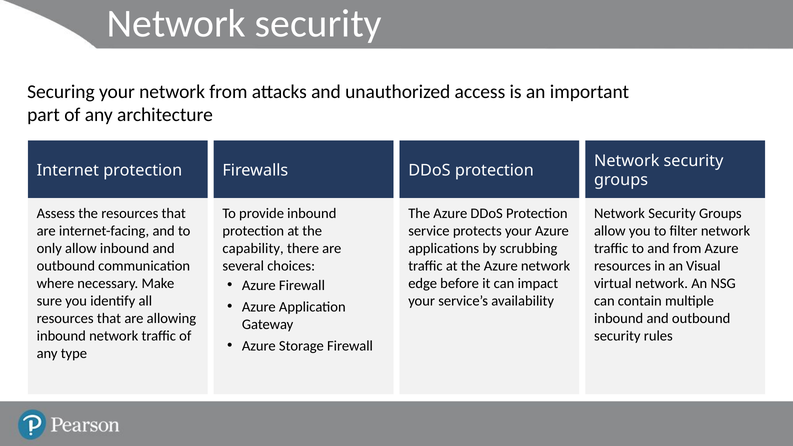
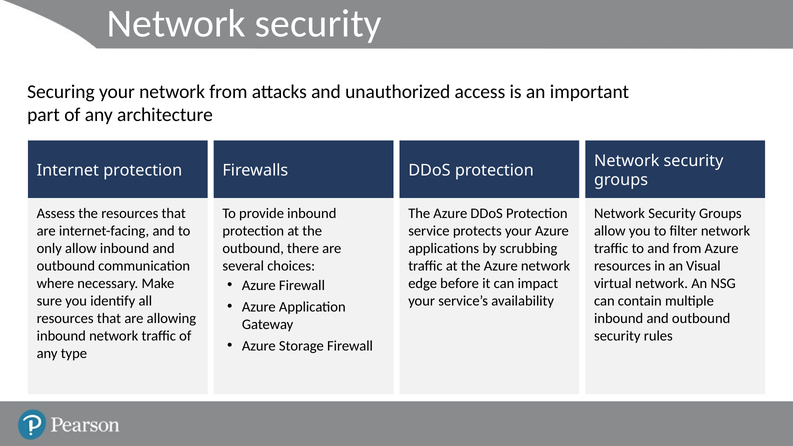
capability: capability -> outbound (253, 249)
